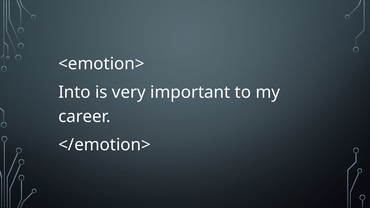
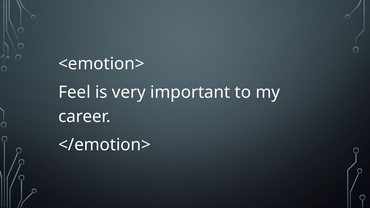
Into: Into -> Feel (74, 92)
